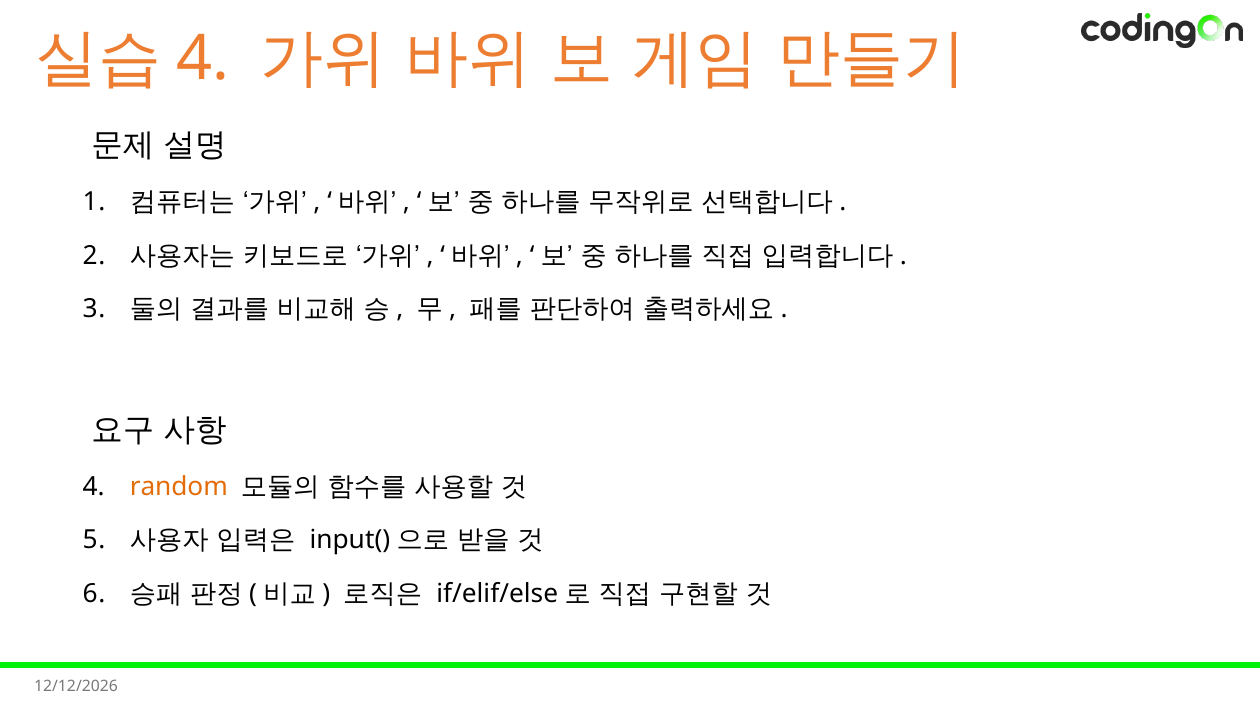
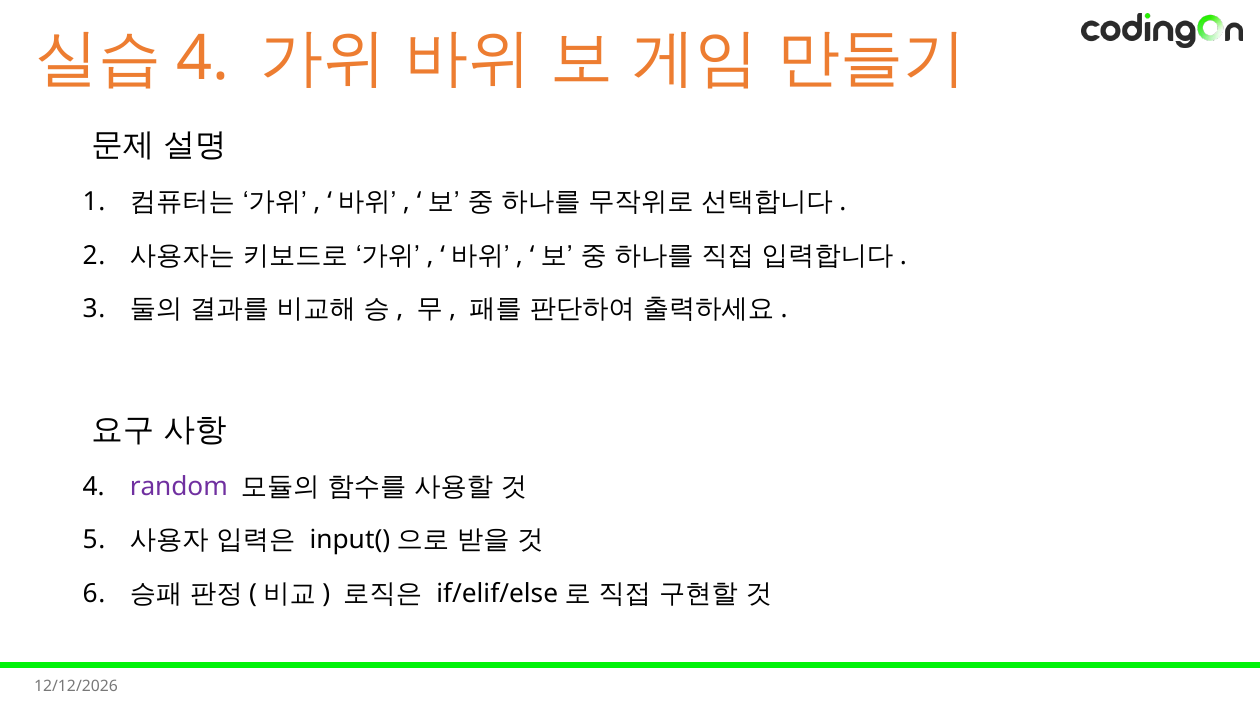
random colour: orange -> purple (179, 487)
